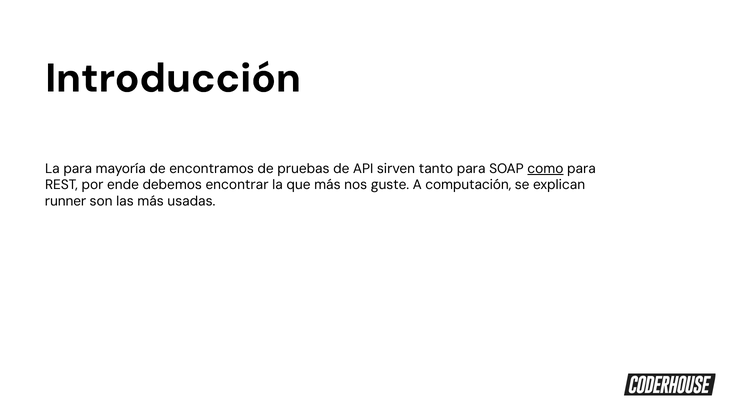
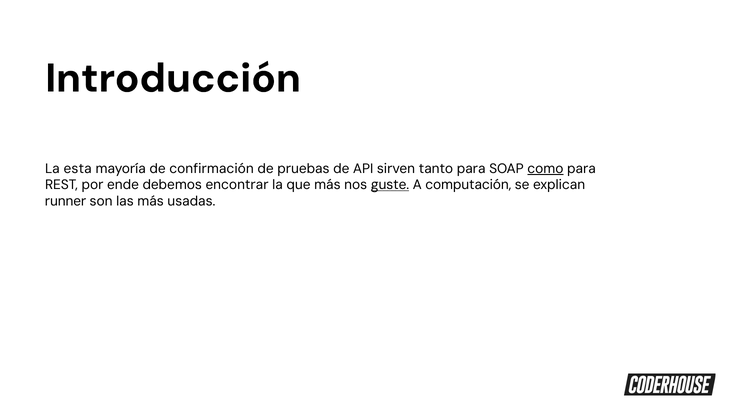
La para: para -> esta (78, 169)
encontramos: encontramos -> confirmación (212, 169)
guste underline: none -> present (390, 185)
